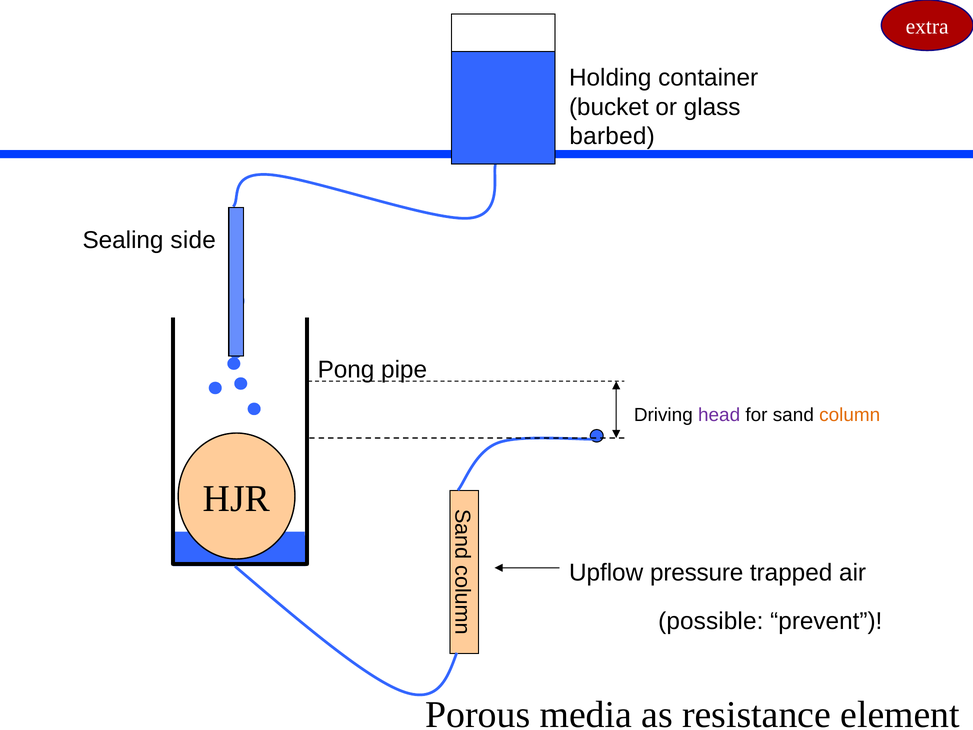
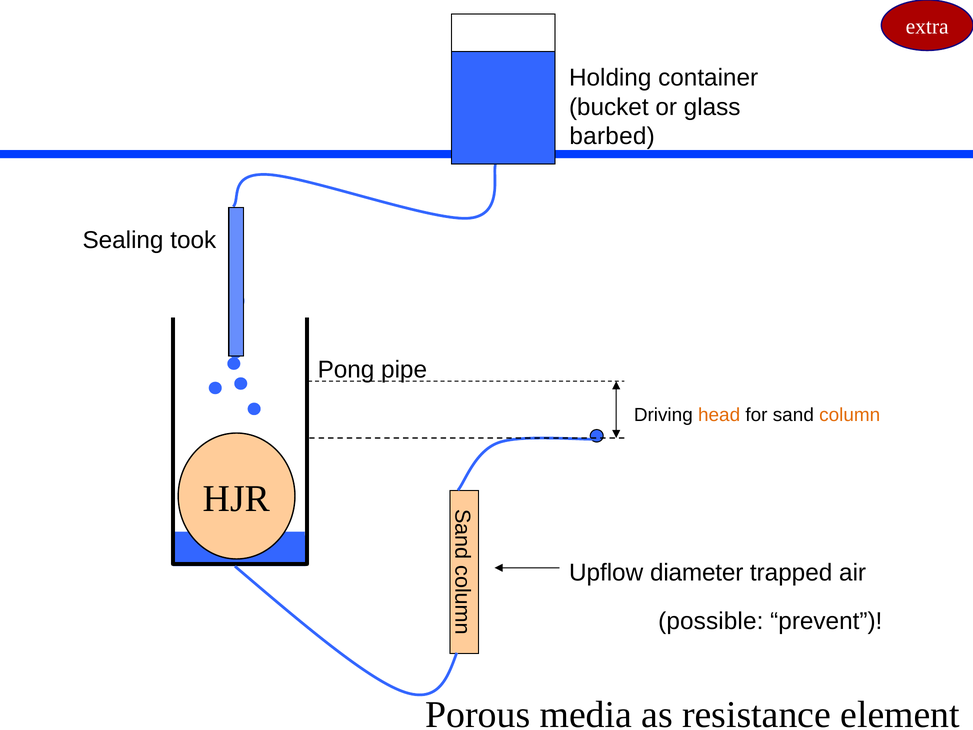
side: side -> took (193, 240)
head colour: purple -> orange (719, 415)
pressure: pressure -> diameter (697, 572)
